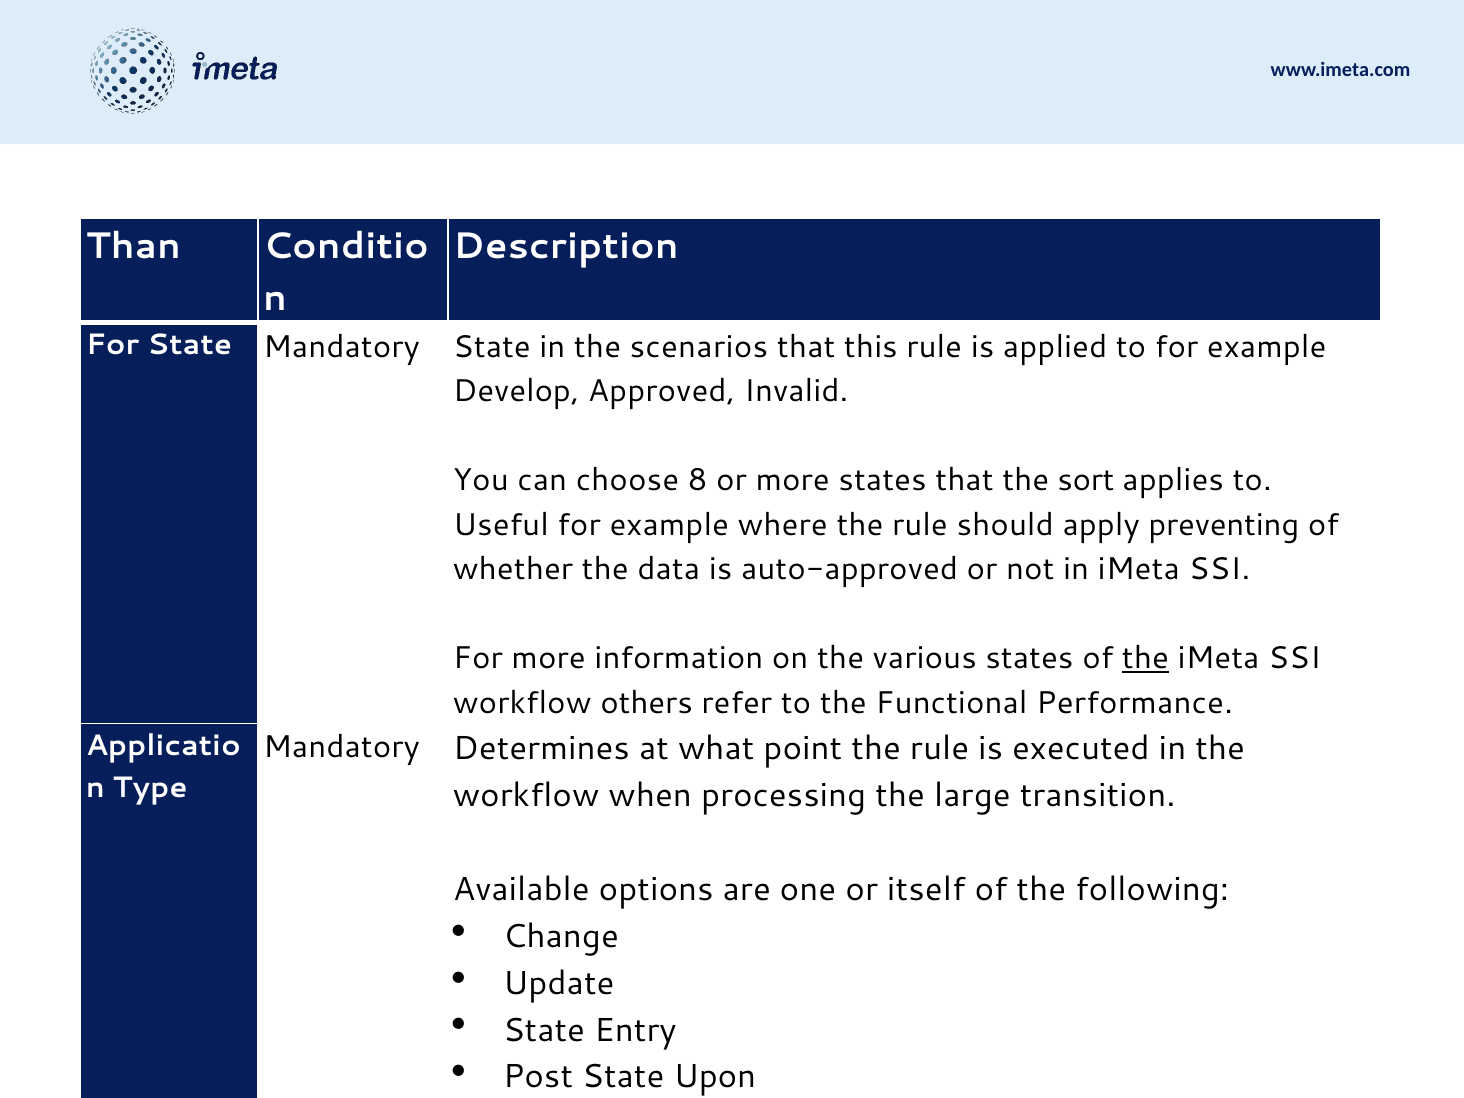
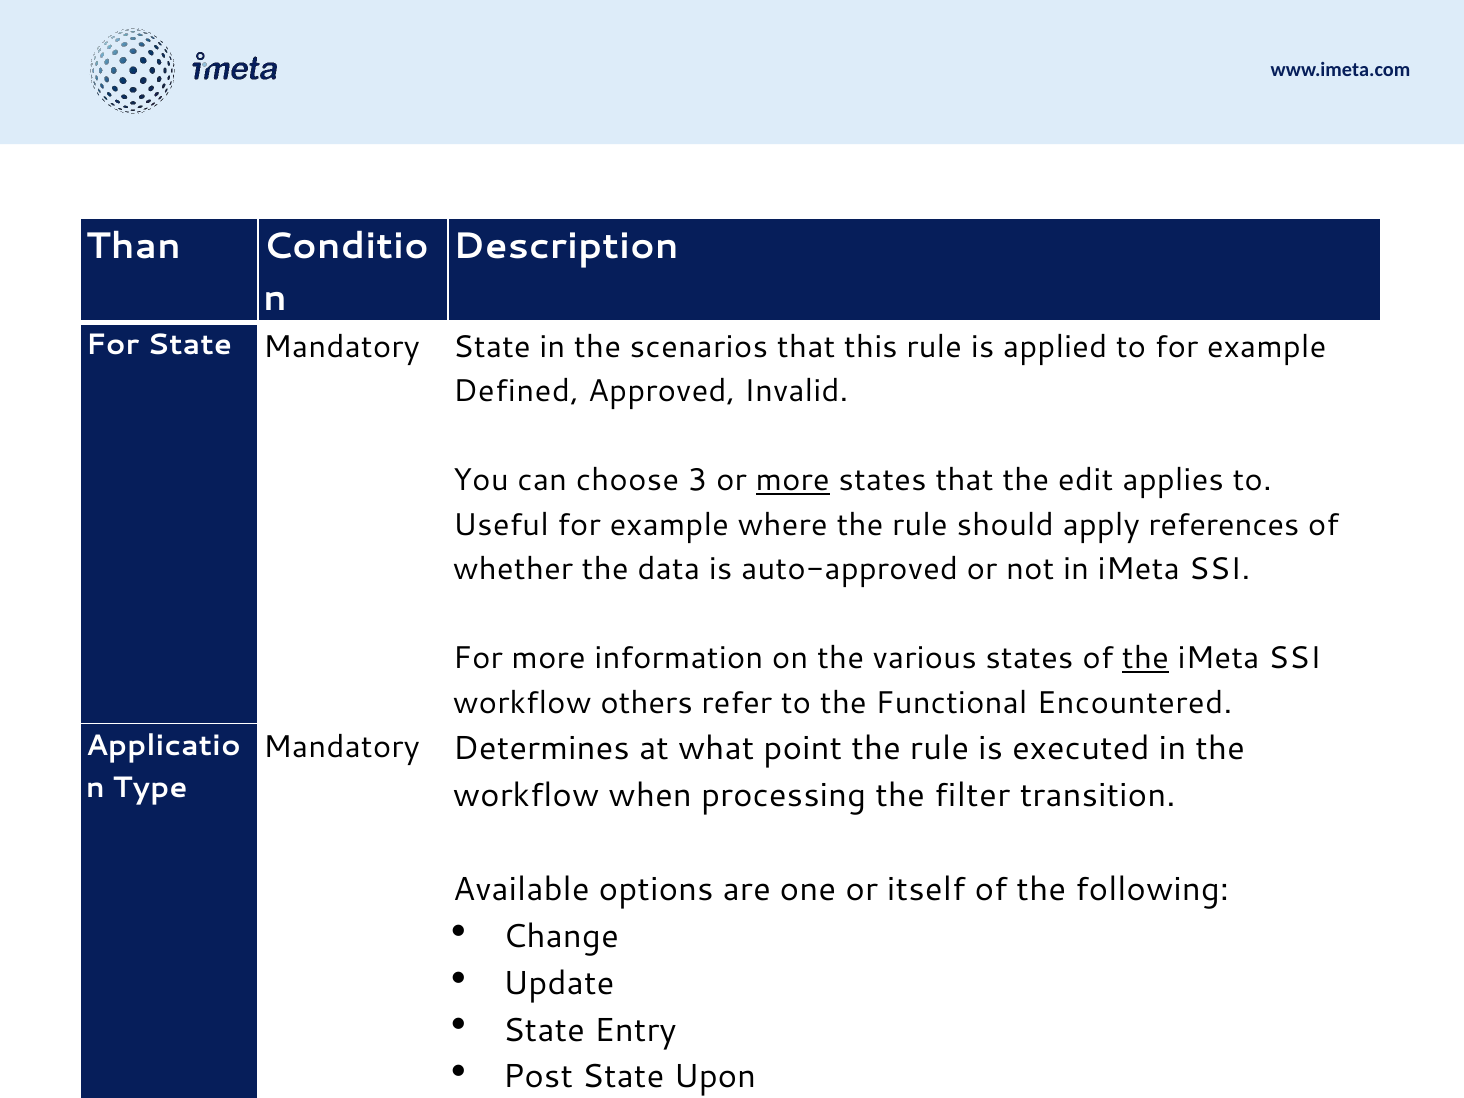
Develop: Develop -> Defined (516, 391)
8: 8 -> 3 (698, 480)
more underline: none -> present (793, 480)
sort: sort -> edit (1086, 480)
preventing: preventing -> references (1224, 525)
Performance: Performance -> Encountered (1135, 703)
large: large -> filter (972, 795)
